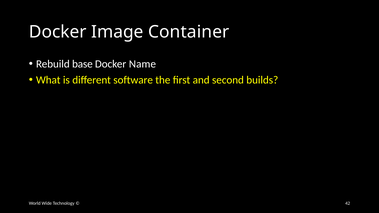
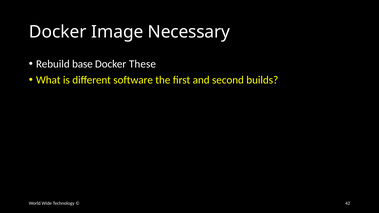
Container: Container -> Necessary (189, 32)
Name: Name -> These (142, 64)
